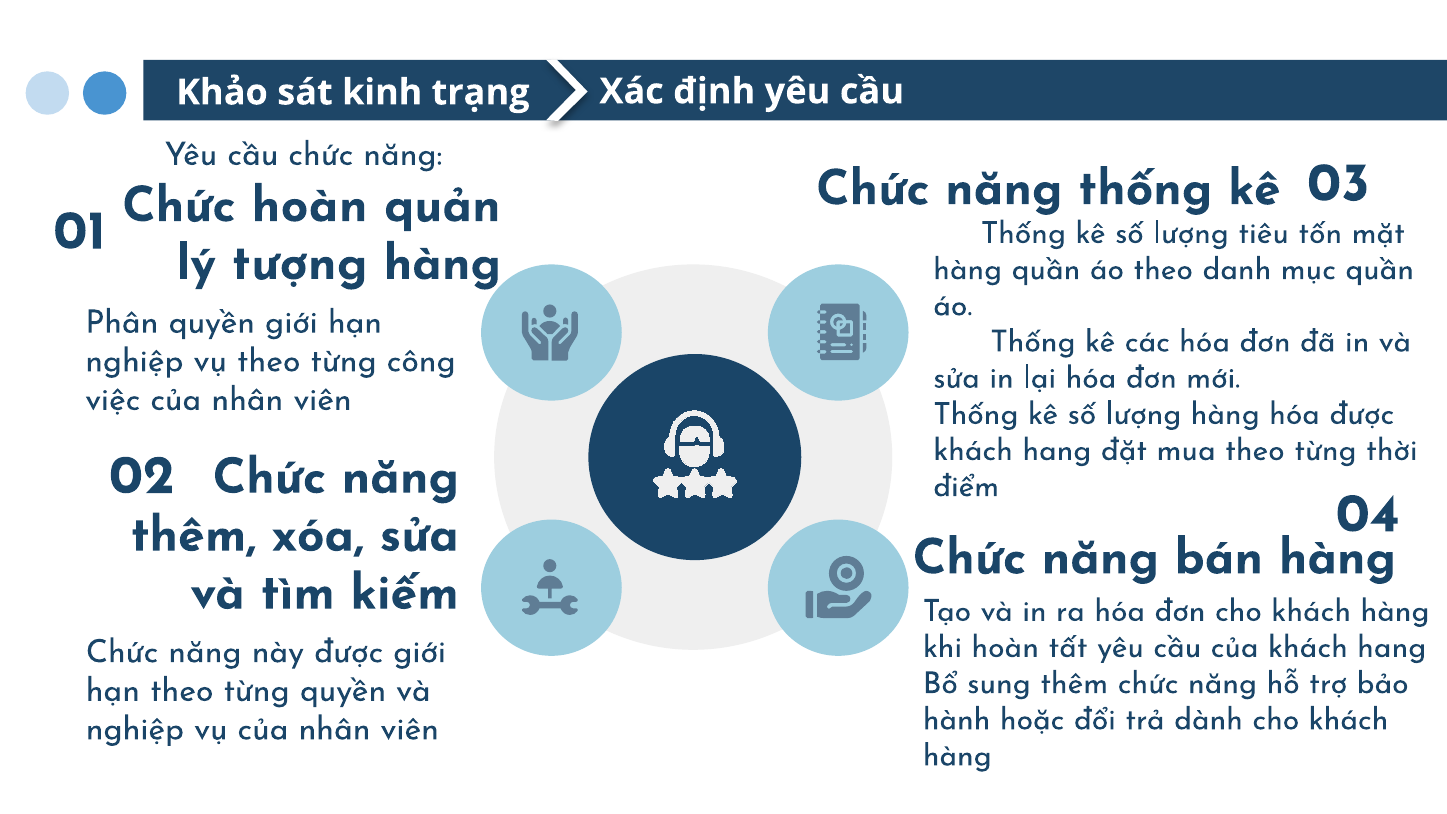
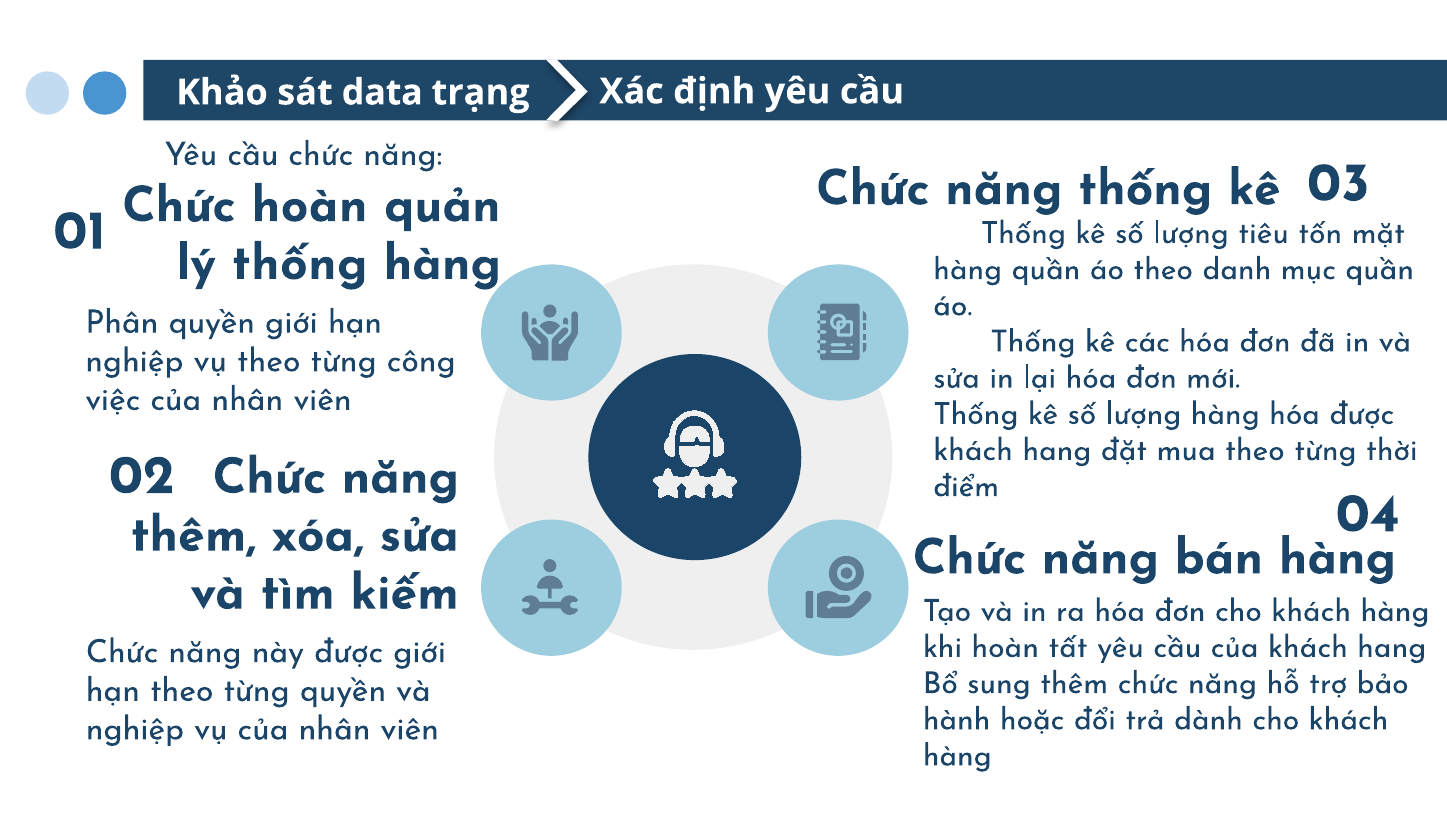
kinh: kinh -> data (382, 93)
lý tượng: tượng -> thống (300, 263)
